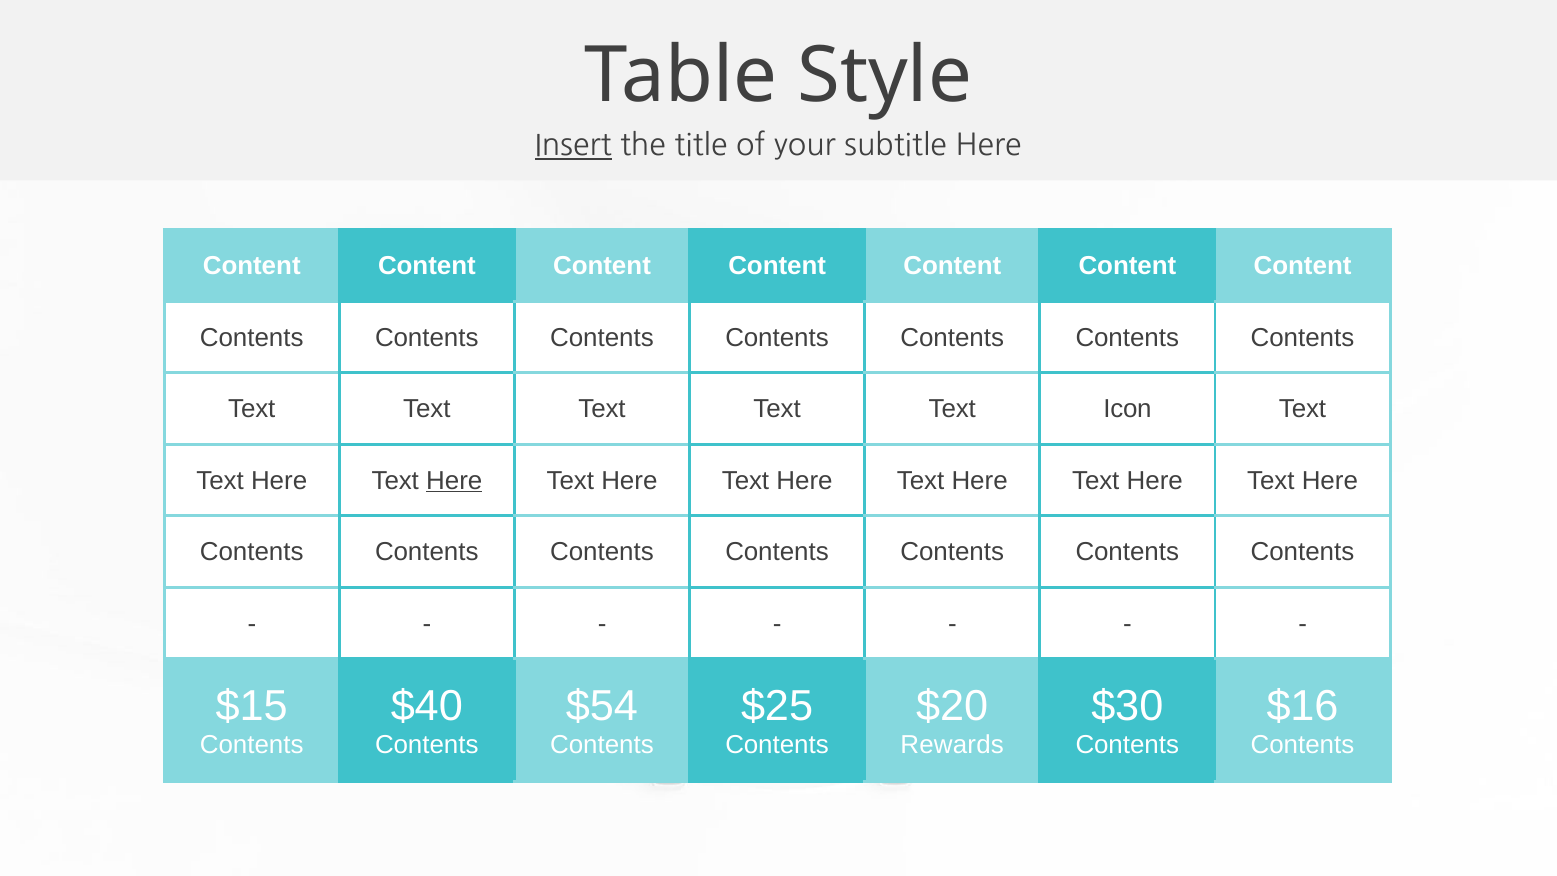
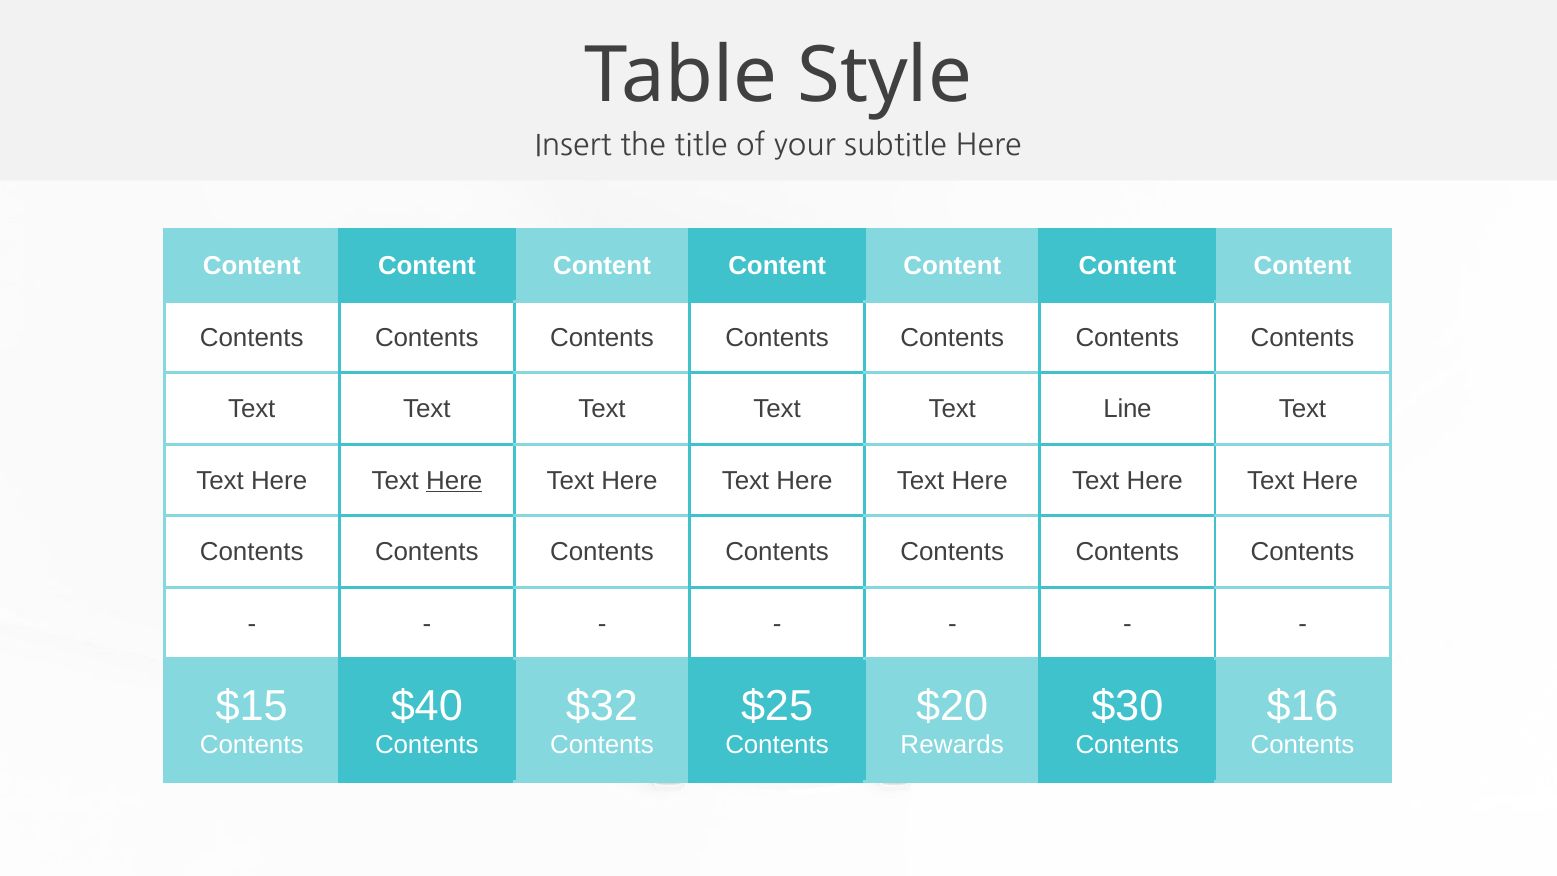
Insert underline: present -> none (573, 146)
Icon: Icon -> Line (1127, 409)
$54: $54 -> $32 (602, 706)
